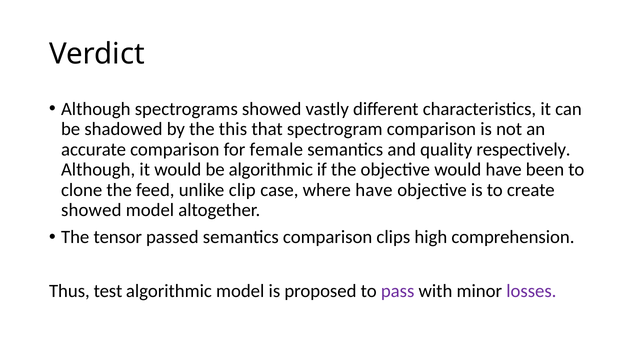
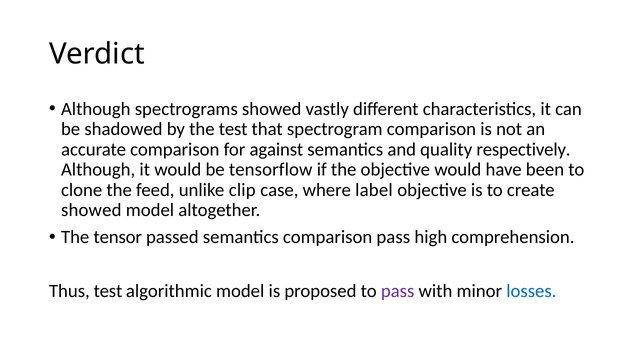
the this: this -> test (233, 129)
female: female -> against (276, 149)
be algorithmic: algorithmic -> tensorflow (271, 169)
where have: have -> label (374, 190)
comparison clips: clips -> pass (393, 237)
losses colour: purple -> blue (531, 291)
